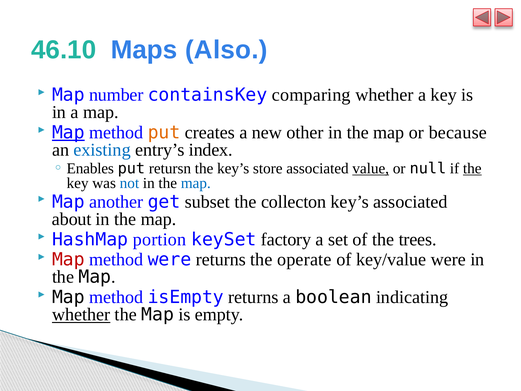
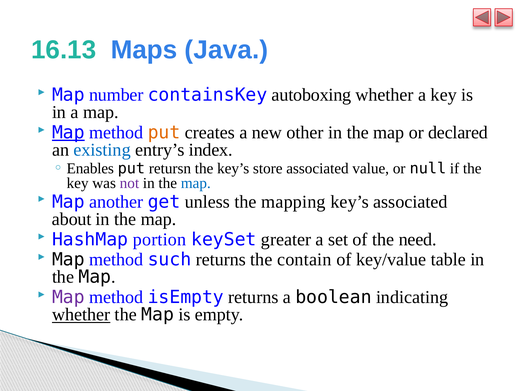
46.10: 46.10 -> 16.13 (64, 50)
Also: Also -> Java (226, 50)
comparing: comparing -> autoboxing (312, 95)
because: because -> declared (458, 133)
value underline: present -> none (371, 168)
the underline: present -> none (472, 168)
not colour: blue -> purple (129, 183)
subset: subset -> unless (207, 202)
collecton: collecton -> mapping (293, 202)
factory: factory -> greater (286, 239)
trees: trees -> need (418, 239)
Map colour: red -> black (68, 259)
method were: were -> such (170, 259)
operate: operate -> contain (304, 259)
key/value were: were -> table (448, 259)
Map colour: black -> purple (68, 297)
